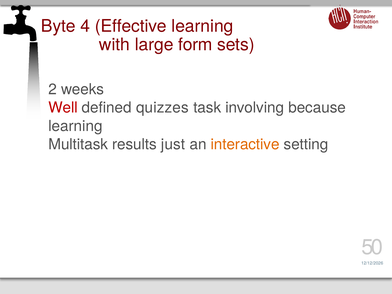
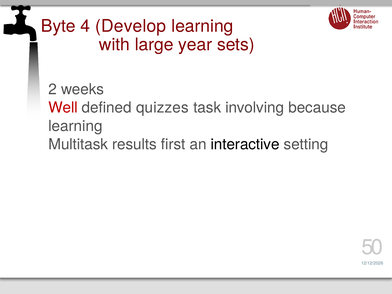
Effective: Effective -> Develop (131, 26)
form: form -> year (195, 45)
just: just -> first (173, 144)
interactive colour: orange -> black (245, 144)
